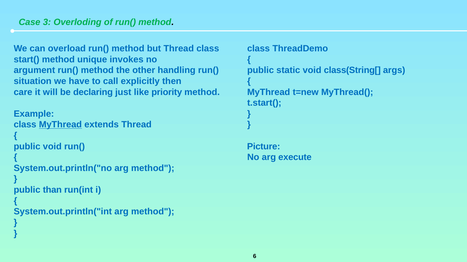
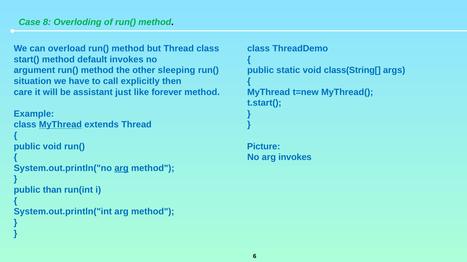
3: 3 -> 8 (47, 22)
unique: unique -> default (92, 60)
handling: handling -> sleeping (177, 70)
declaring: declaring -> assistant (93, 92)
priority: priority -> forever (167, 92)
arg execute: execute -> invokes (295, 158)
arg underline: none -> present (122, 169)
